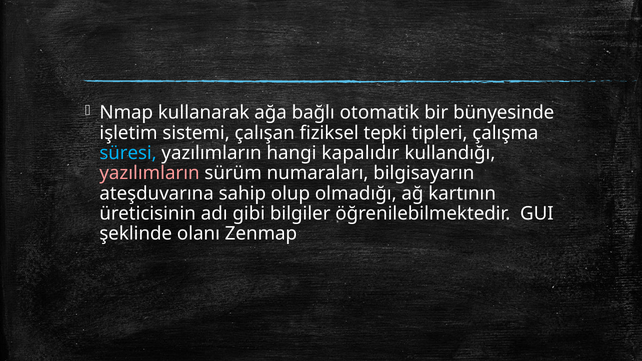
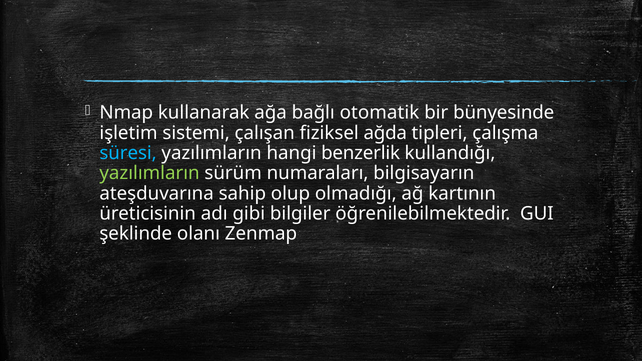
tepki: tepki -> ağda (385, 133)
kapalıdır: kapalıdır -> benzerlik (361, 153)
yazılımların colour: pink -> light green (150, 173)
